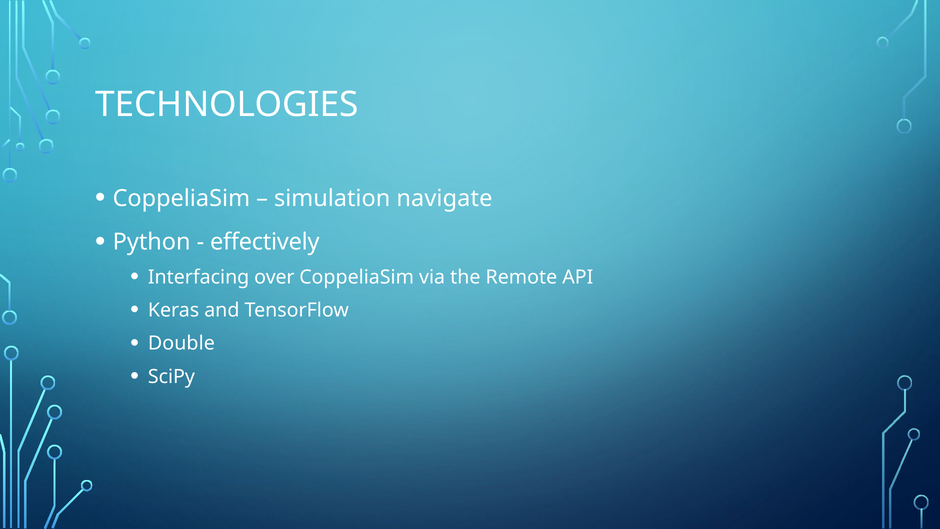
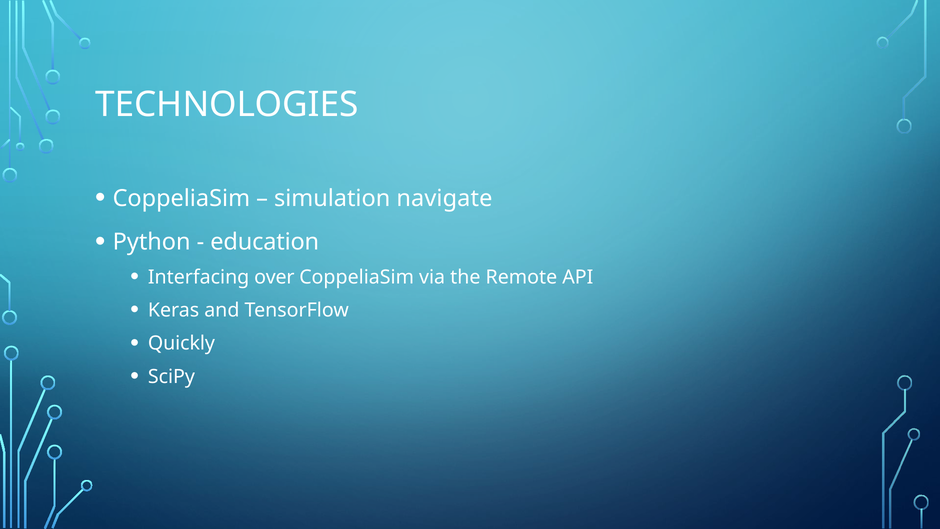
effectively: effectively -> education (265, 242)
Double: Double -> Quickly (181, 343)
